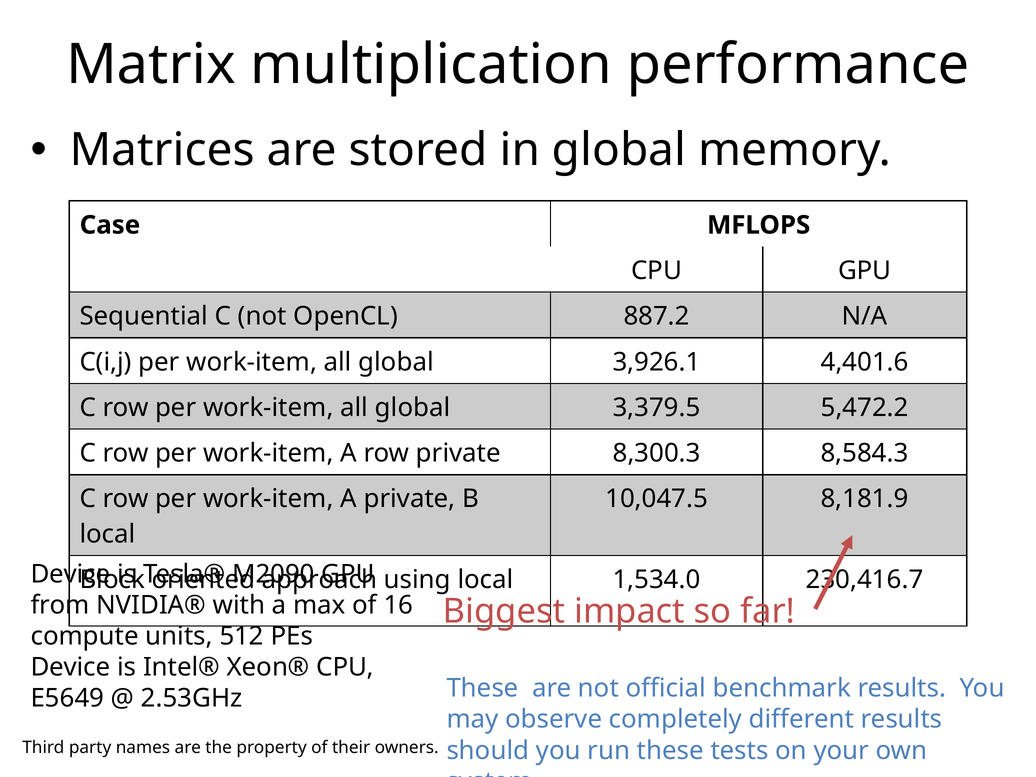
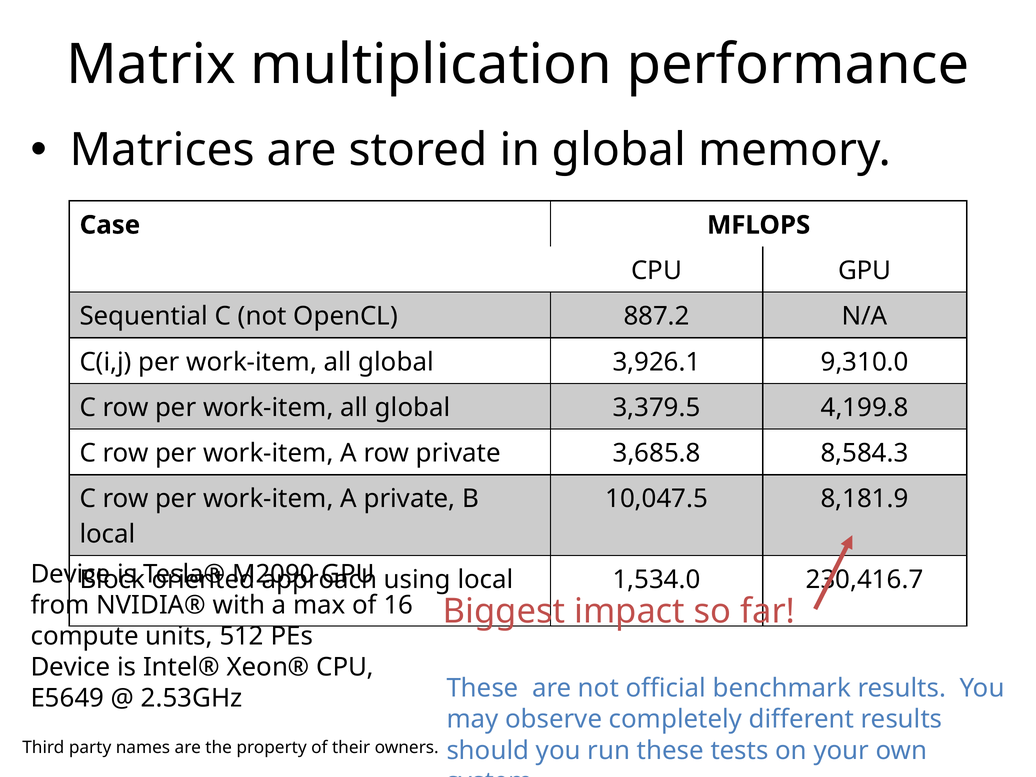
4,401.6: 4,401.6 -> 9,310.0 (865, 362)
5,472.2: 5,472.2 -> 4,199.8 (865, 408)
8,300.3: 8,300.3 -> 3,685.8 (657, 453)
